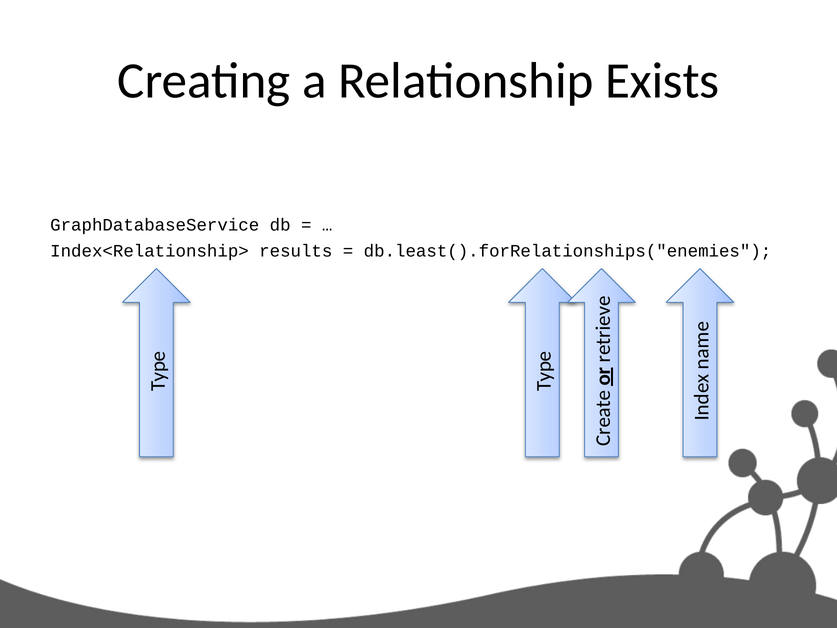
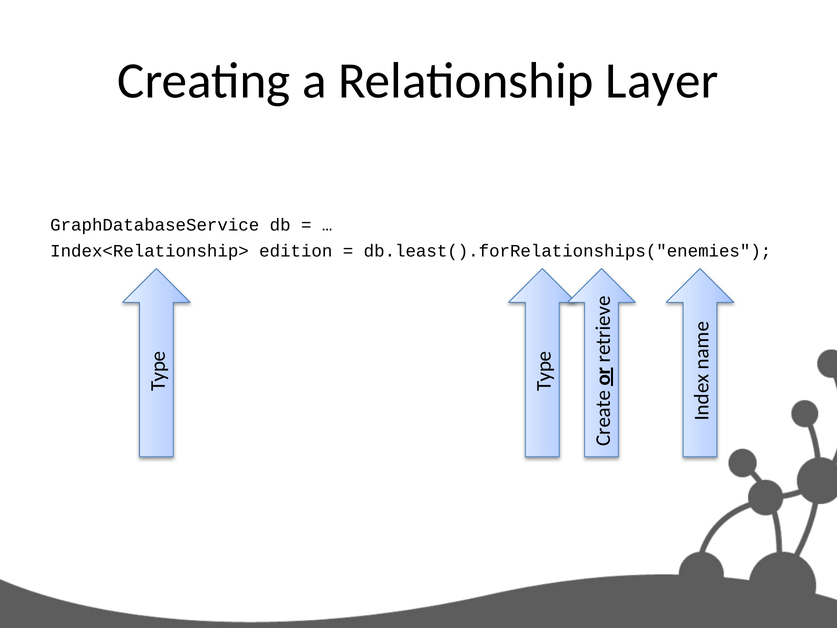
Exists: Exists -> Layer (662, 81)
results: results -> edition (296, 251)
